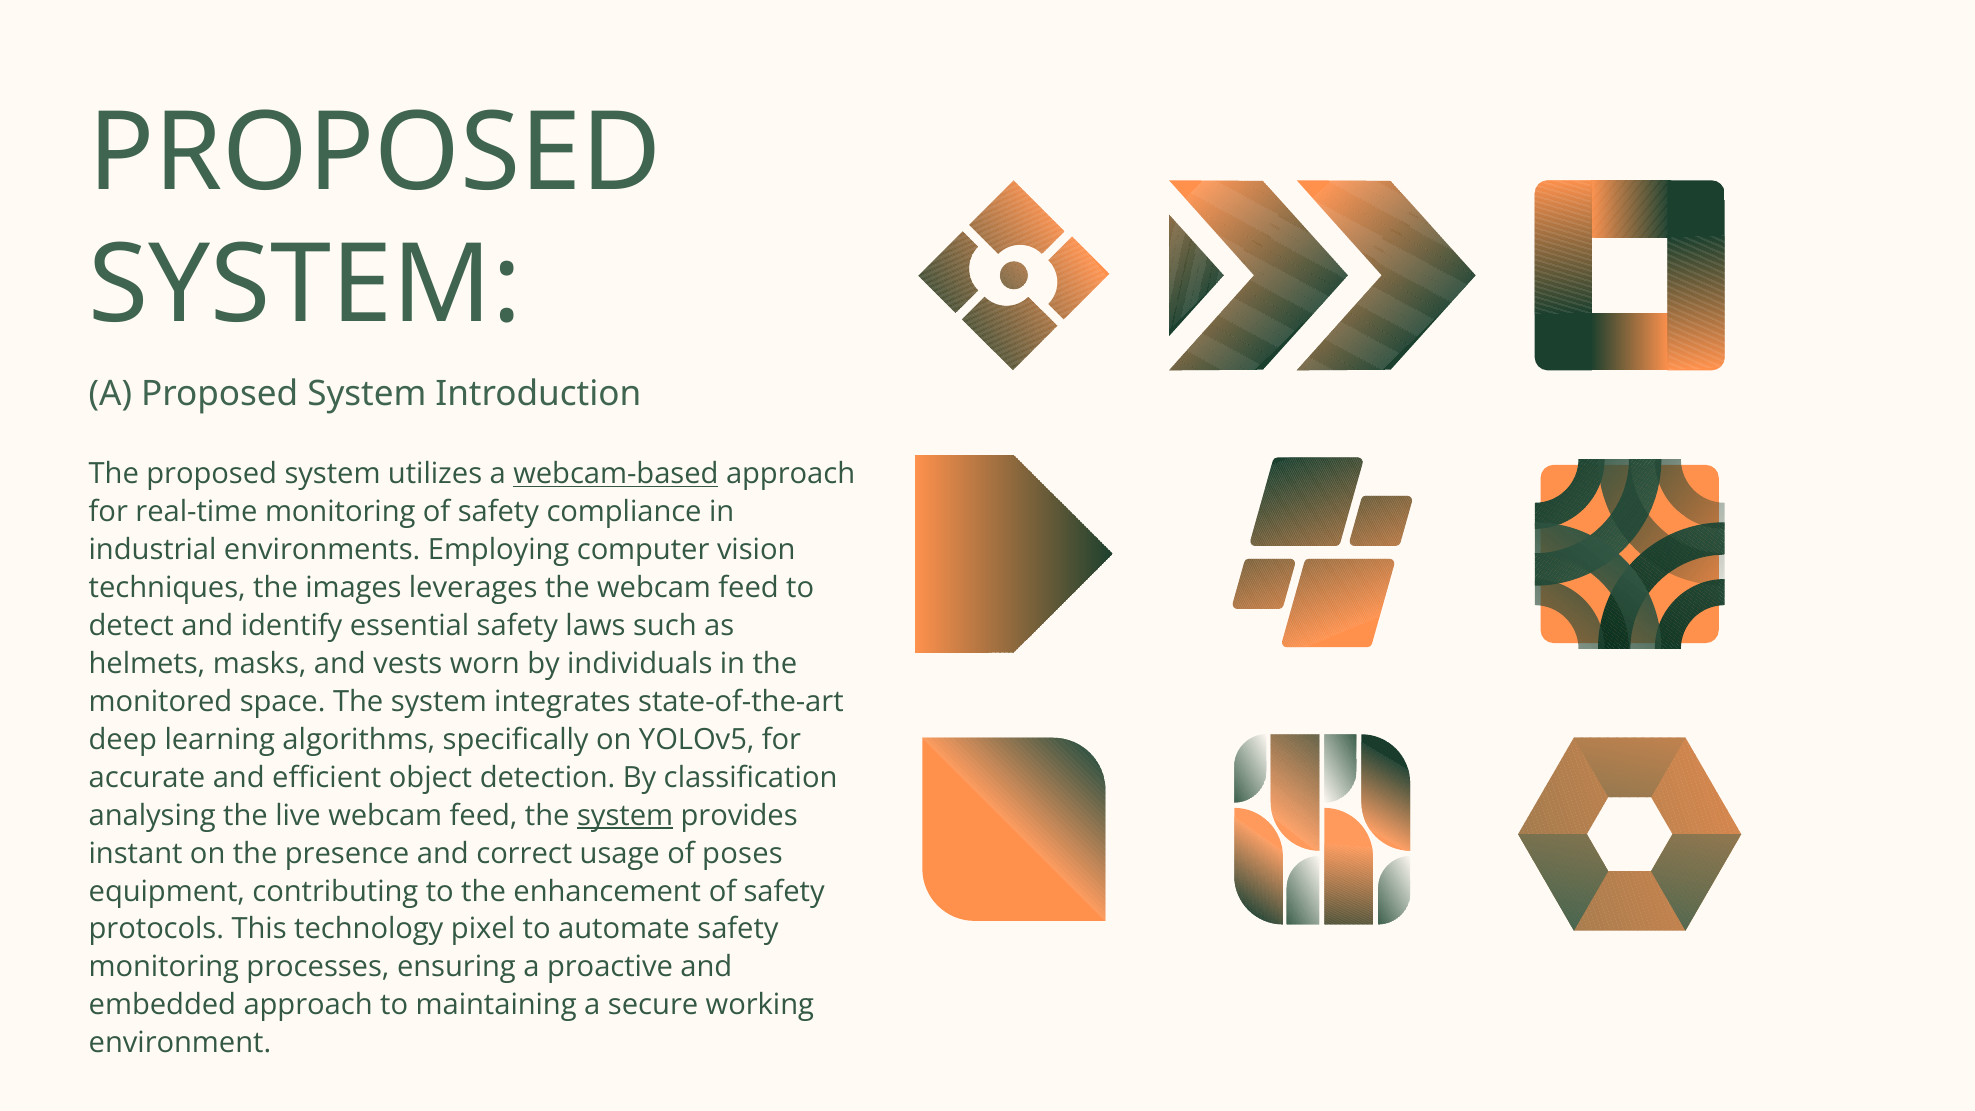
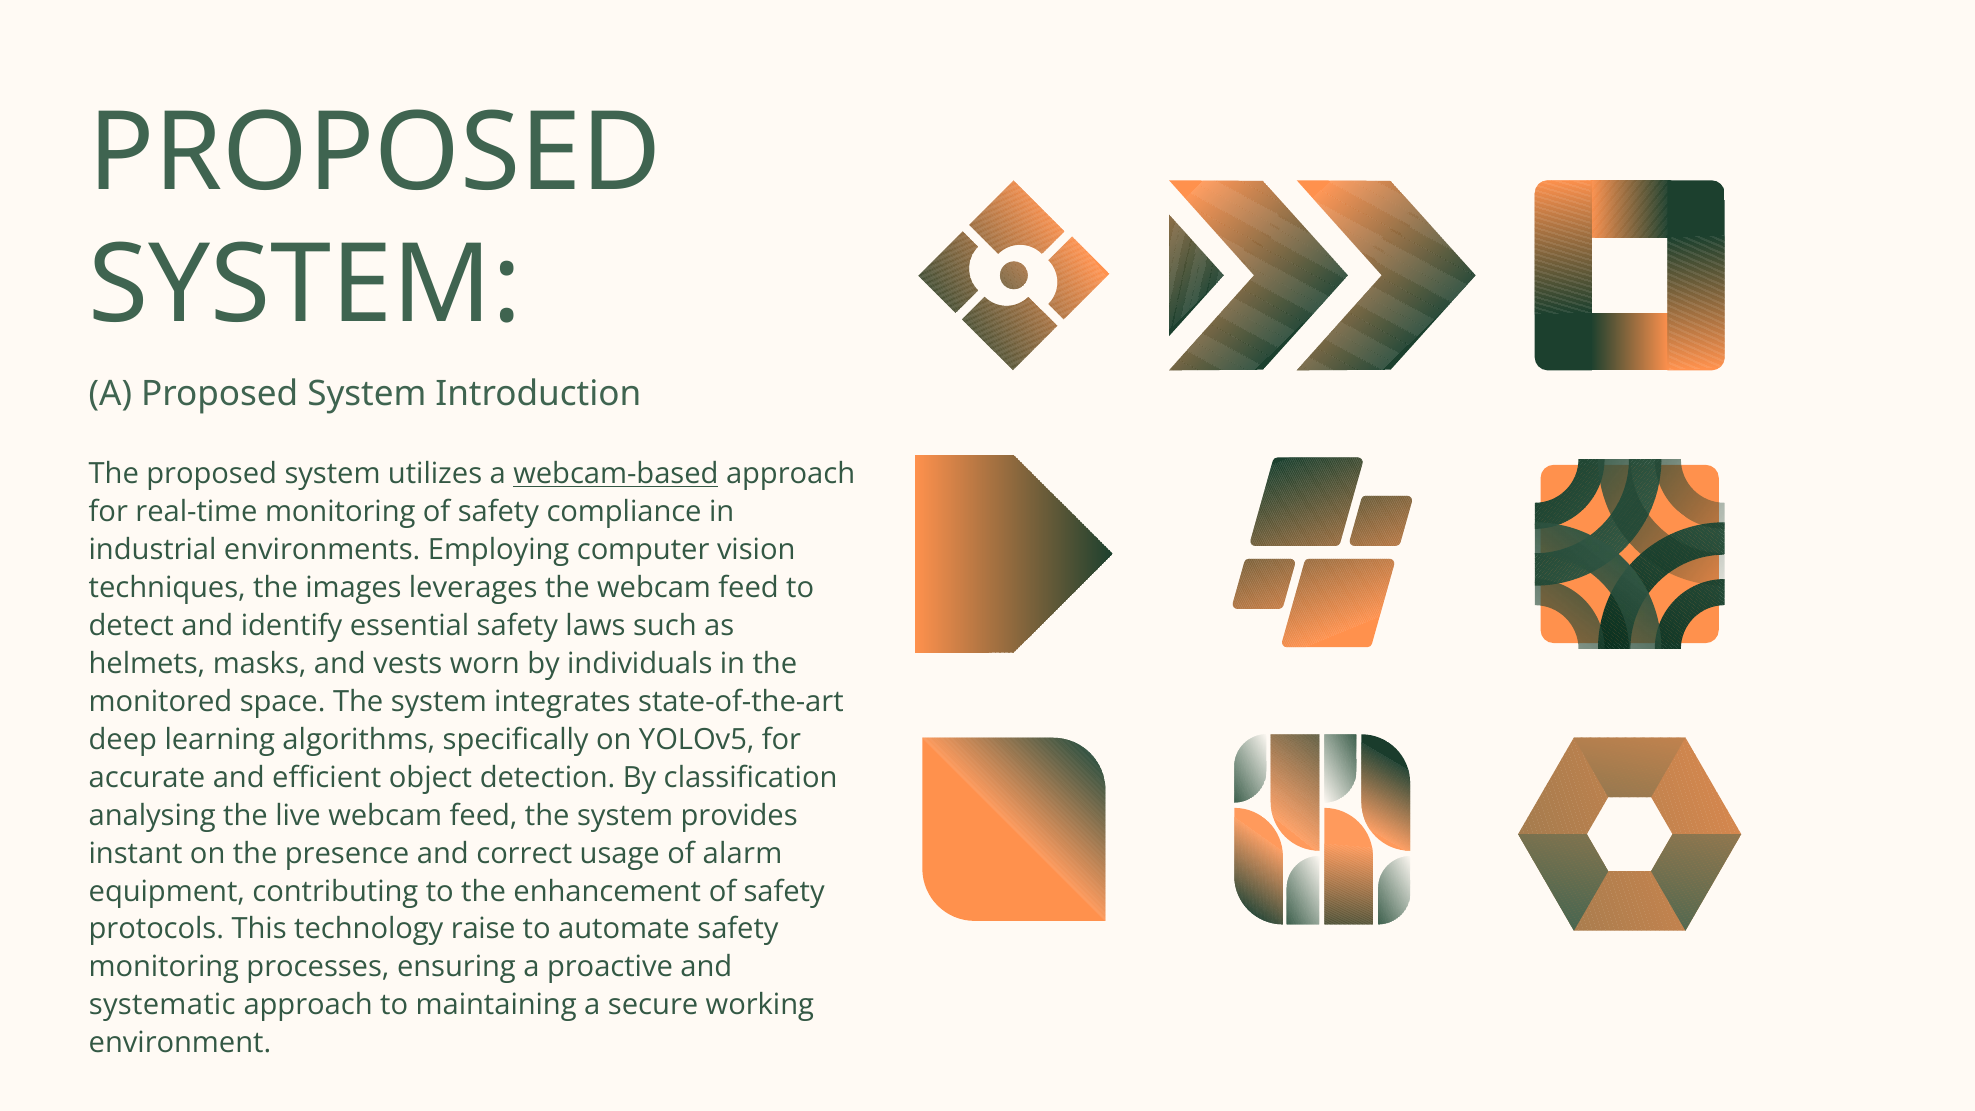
system underline: present -> none (625, 815)
poses: poses -> alarm (743, 853)
pixel: pixel -> raise (483, 929)
embedded: embedded -> systematic (162, 1005)
